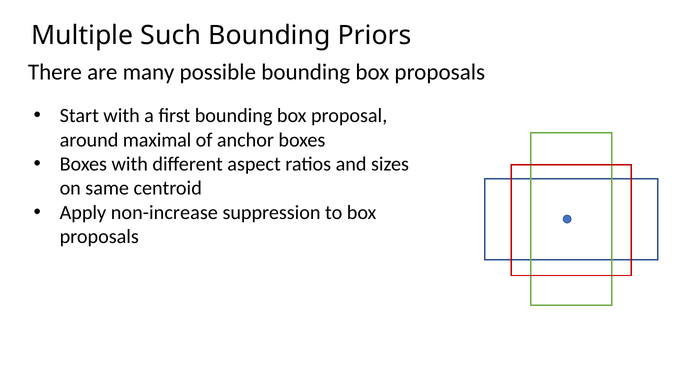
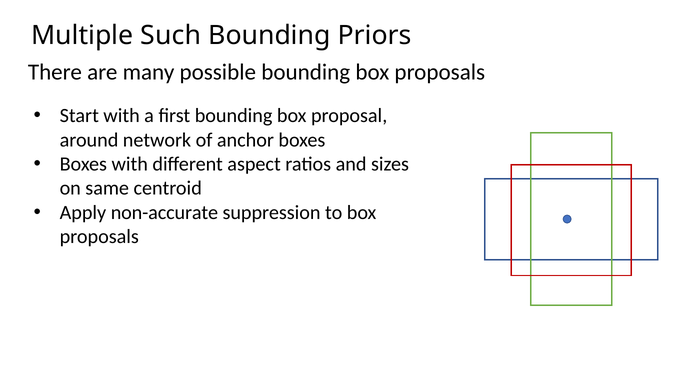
maximal: maximal -> network (157, 140)
non-increase: non-increase -> non-accurate (164, 213)
